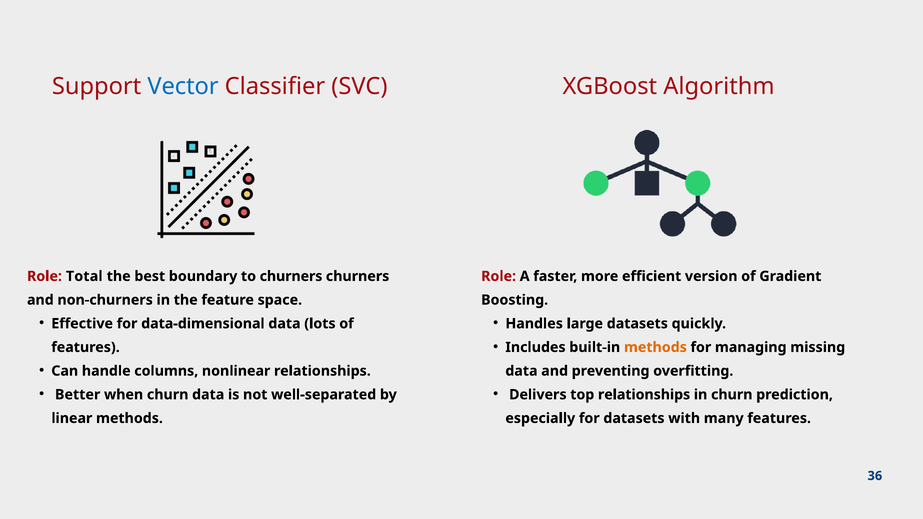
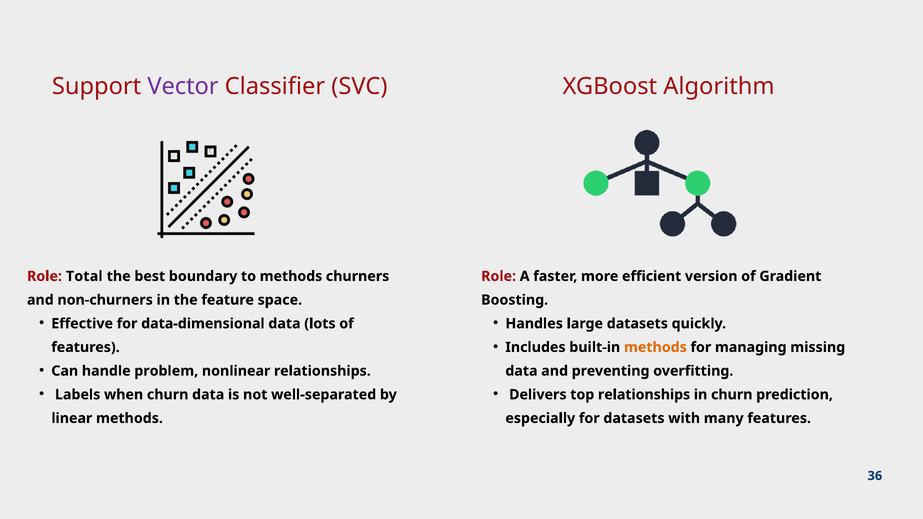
Vector colour: blue -> purple (183, 87)
to churners: churners -> methods (291, 276)
columns: columns -> problem (166, 371)
Better: Better -> Labels (78, 395)
